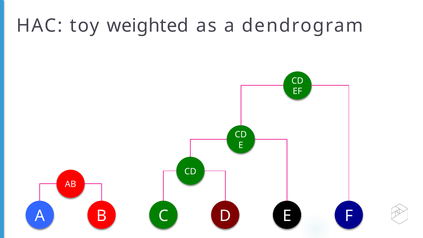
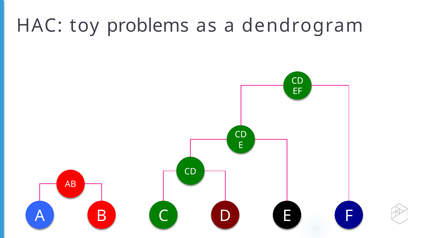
weighted: weighted -> problems (148, 26)
